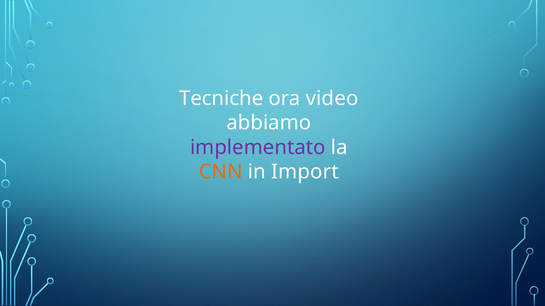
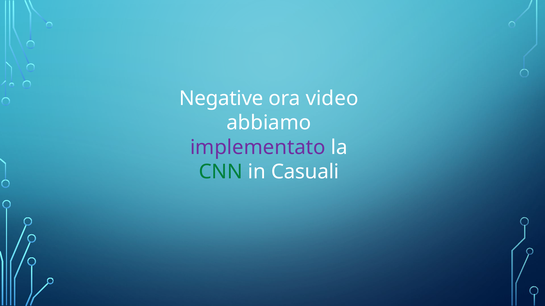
Tecniche: Tecniche -> Negative (221, 99)
CNN colour: orange -> green (221, 172)
Import: Import -> Casuali (305, 172)
